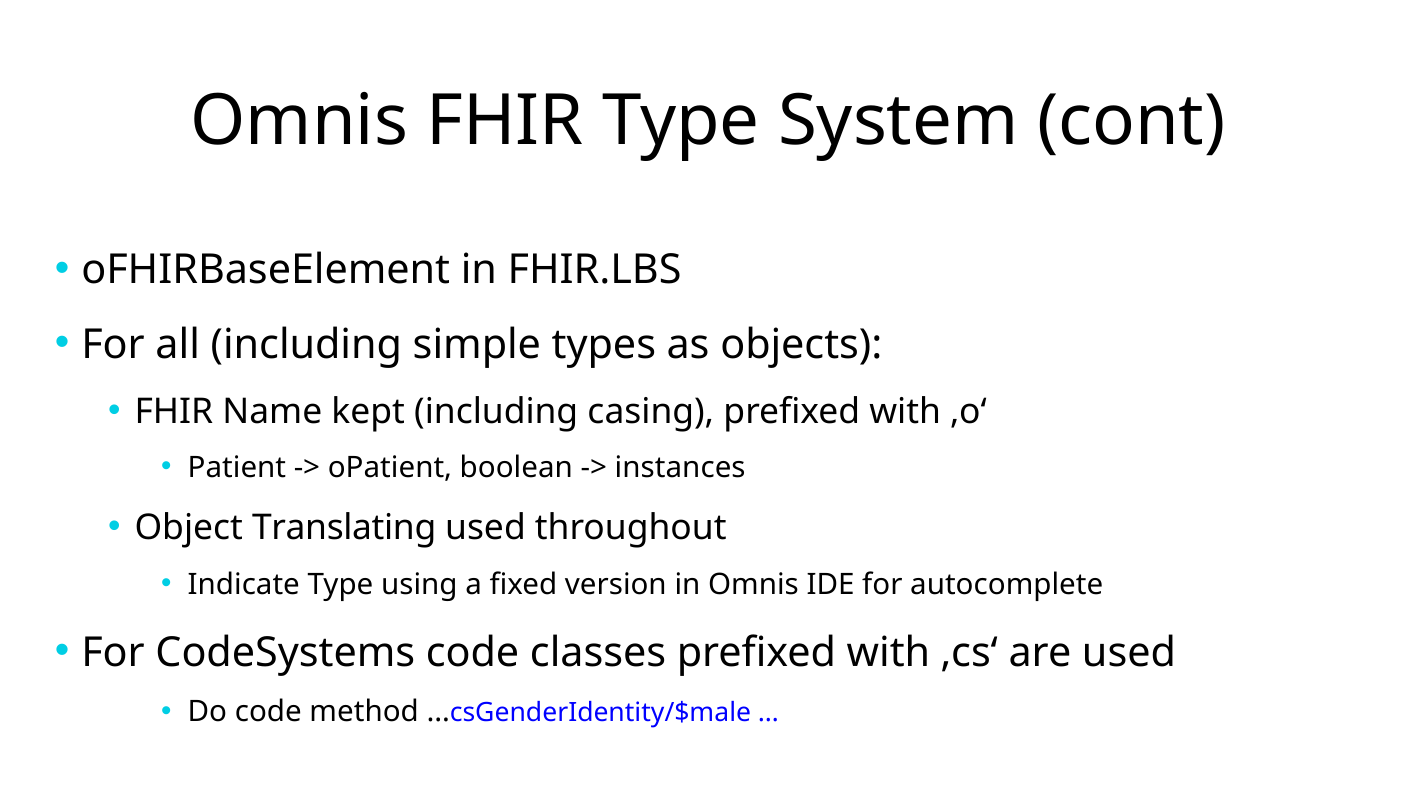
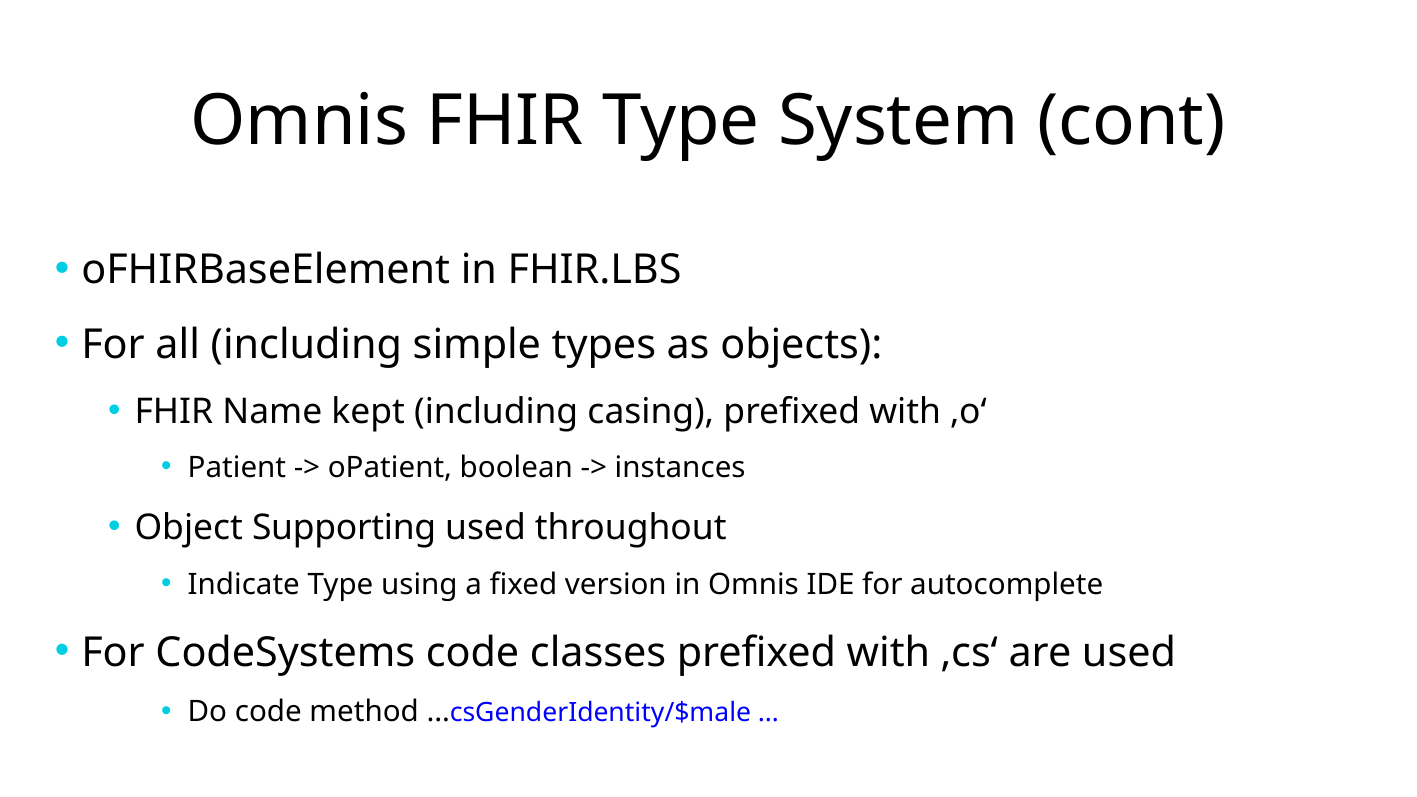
Translating: Translating -> Supporting (344, 528)
